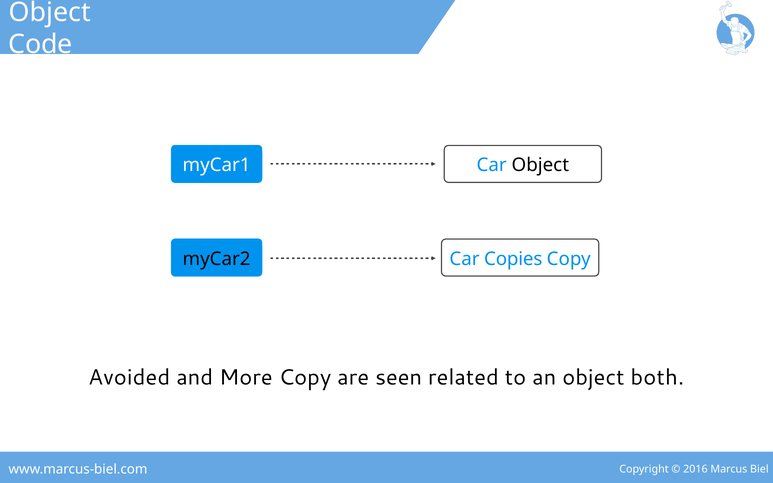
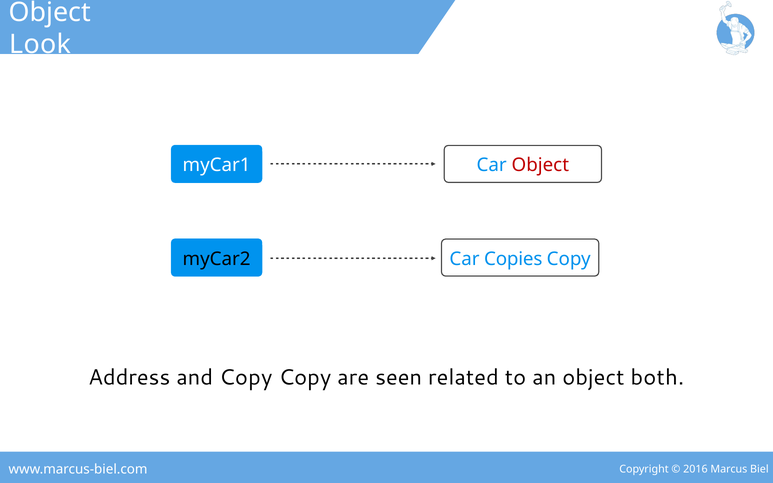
Code: Code -> Look (40, 45)
Object colour: black -> red (540, 165)
Avoided: Avoided -> Address (129, 378)
and More: More -> Copy (246, 378)
